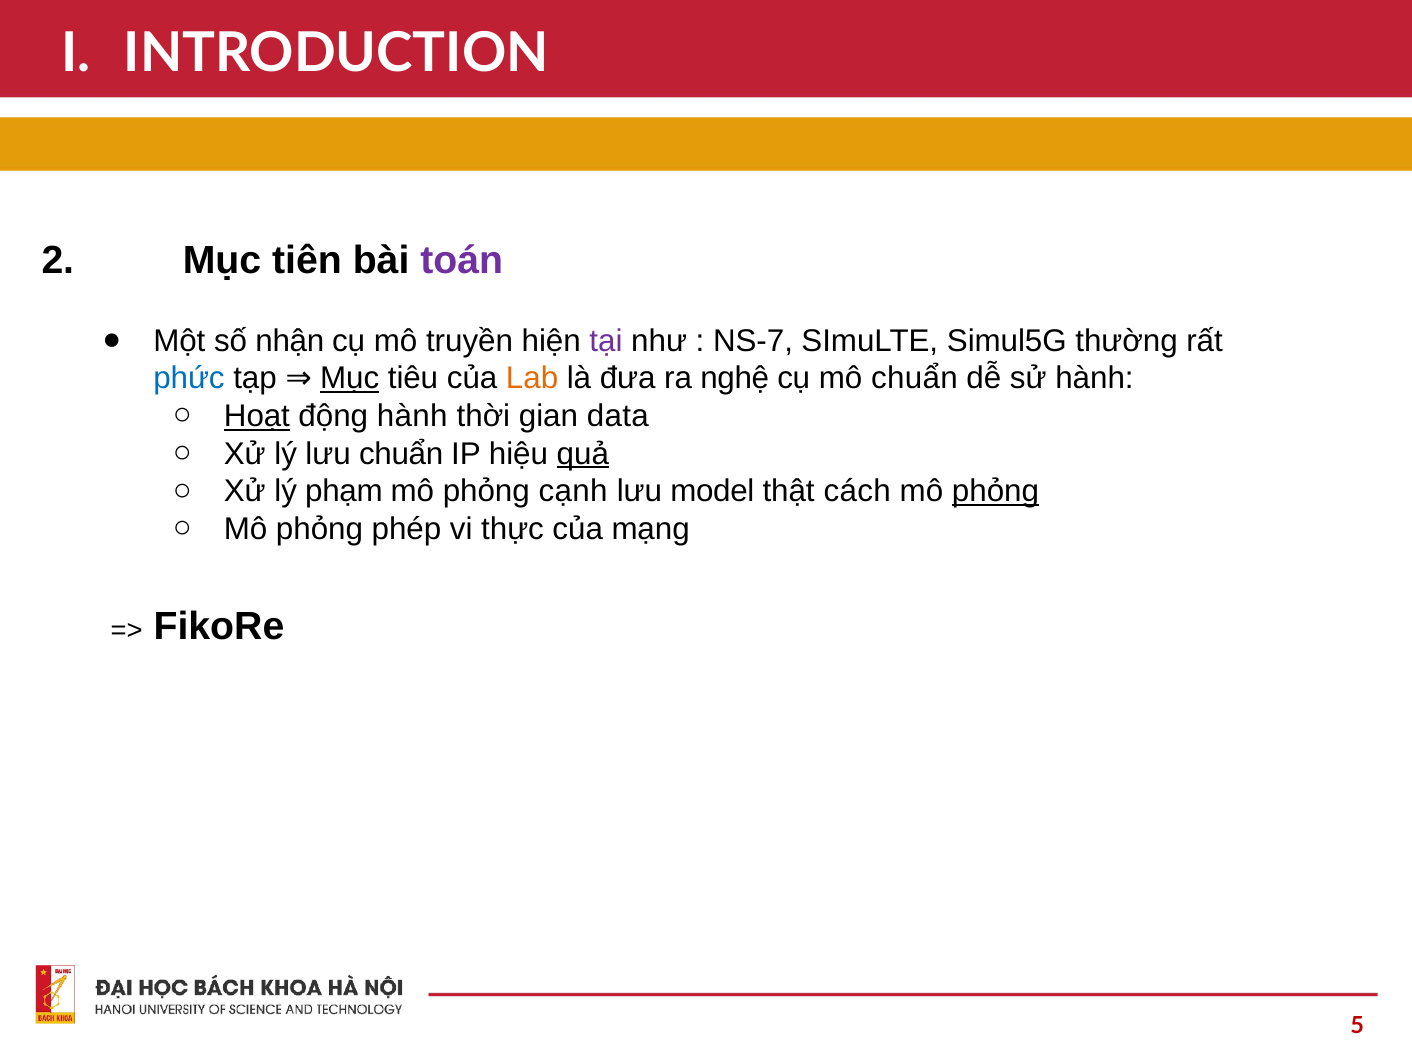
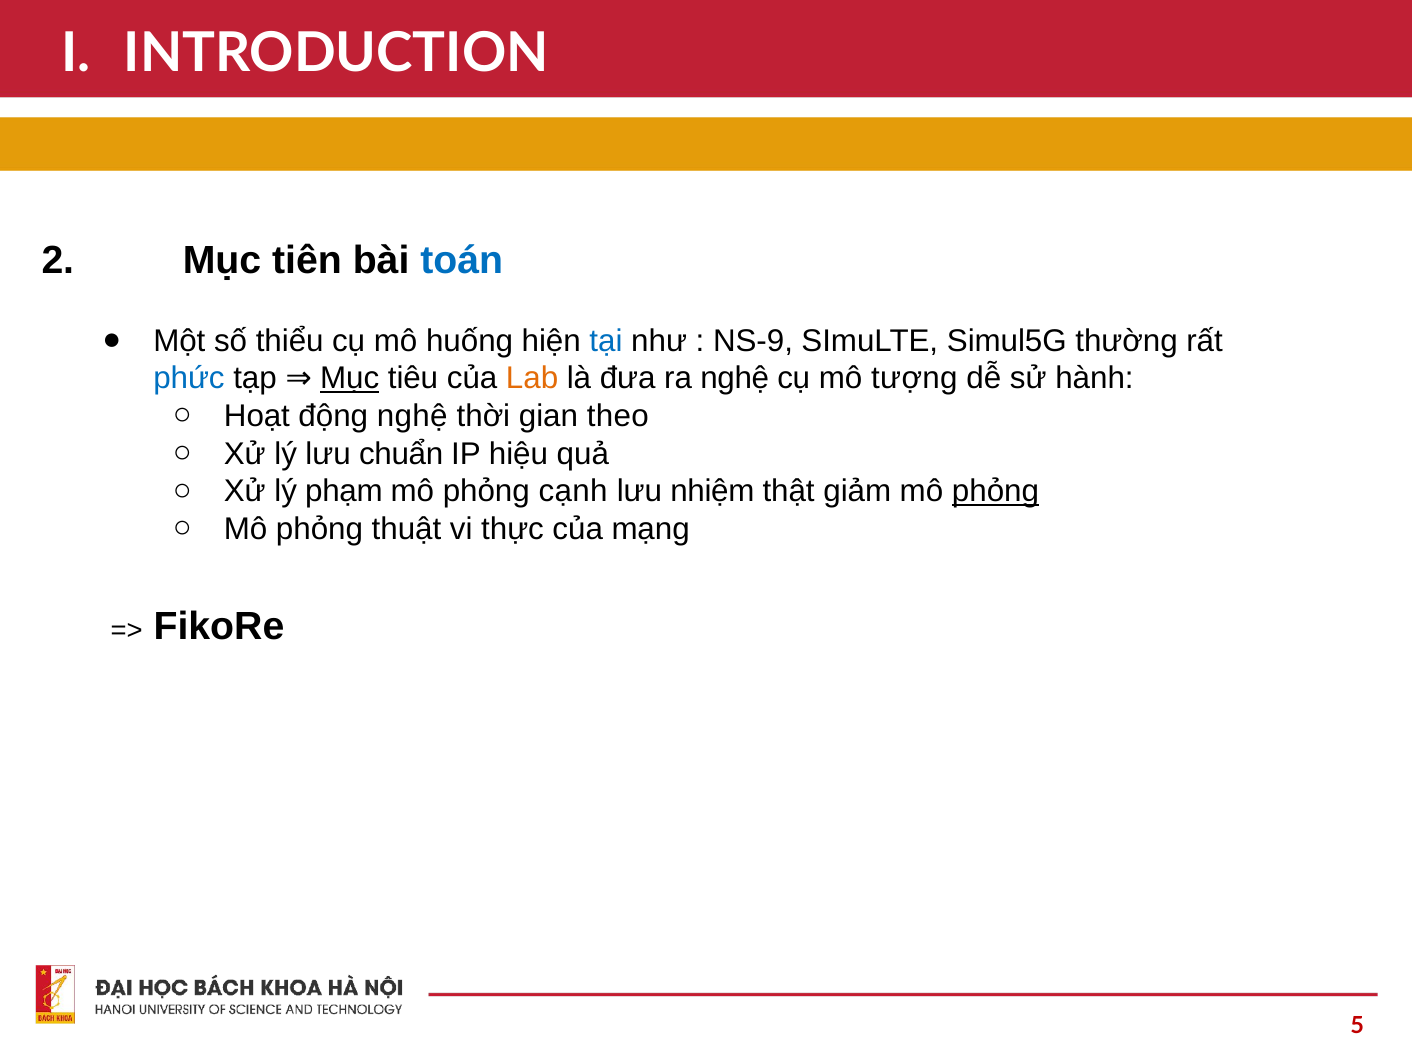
toán colour: purple -> blue (462, 261)
nhận: nhận -> thiểu (290, 341)
truyền: truyền -> huống (470, 341)
tại colour: purple -> blue (606, 341)
NS-7: NS-7 -> NS-9 (753, 341)
mô chuẩn: chuẩn -> tượng (914, 379)
Hoạt underline: present -> none (257, 416)
động hành: hành -> nghệ (412, 416)
data: data -> theo (618, 416)
quả underline: present -> none (583, 454)
model: model -> nhiệm (712, 492)
cách: cách -> giảm (857, 492)
phép: phép -> thuật (406, 529)
